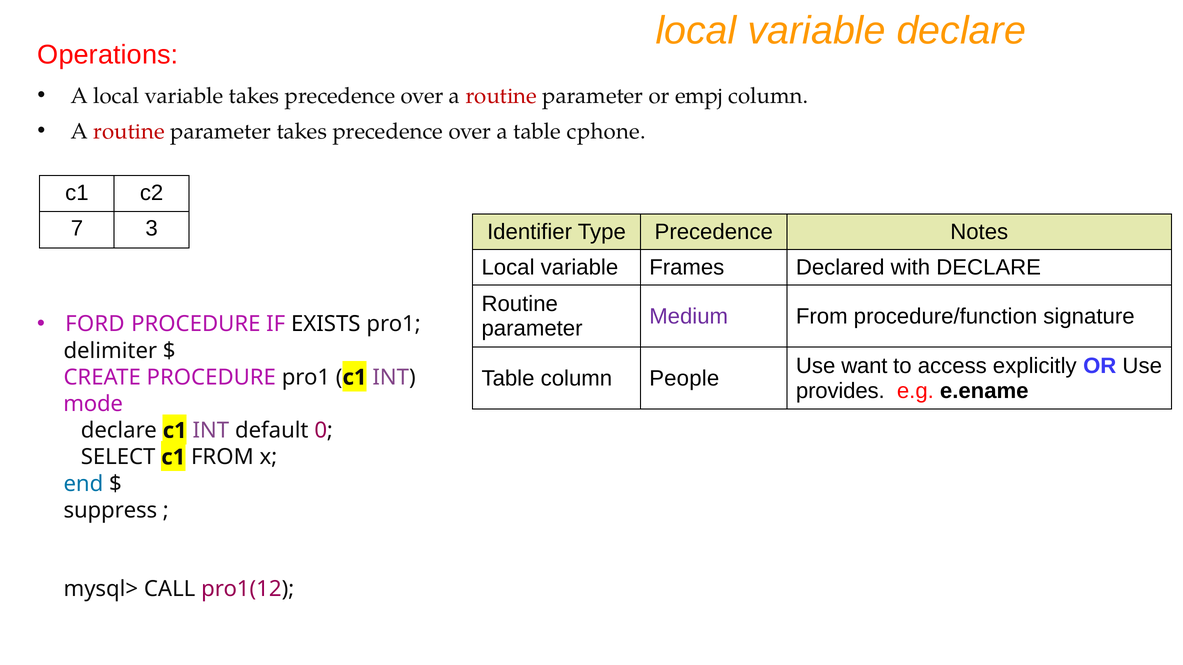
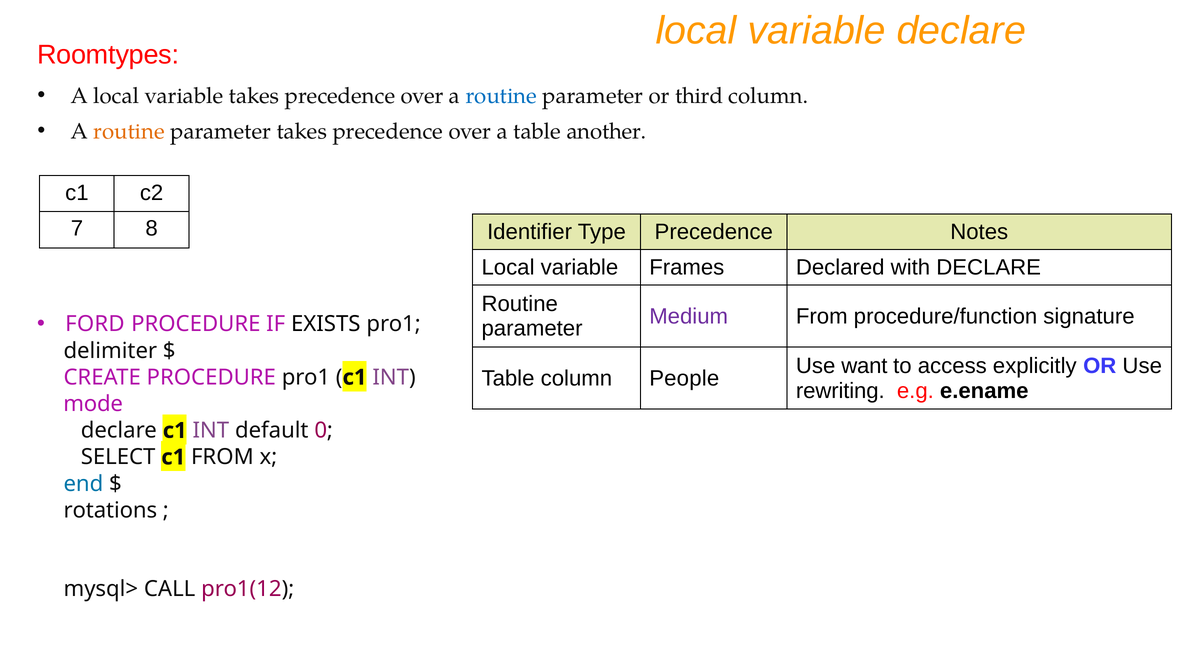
Operations: Operations -> Roomtypes (108, 55)
routine colour: red -> blue (501, 96)
empj: empj -> third (699, 96)
routine colour: red -> orange (129, 131)
cphone: cphone -> another (606, 131)
3: 3 -> 8 (152, 229)
provides: provides -> rewriting (840, 391)
suppress: suppress -> rotations (110, 511)
